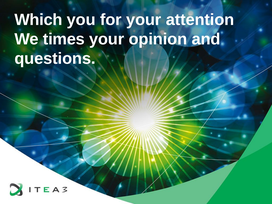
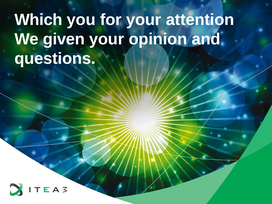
times: times -> given (64, 39)
